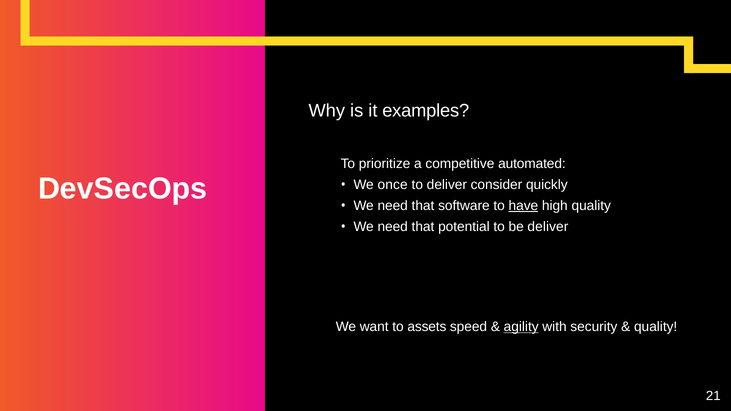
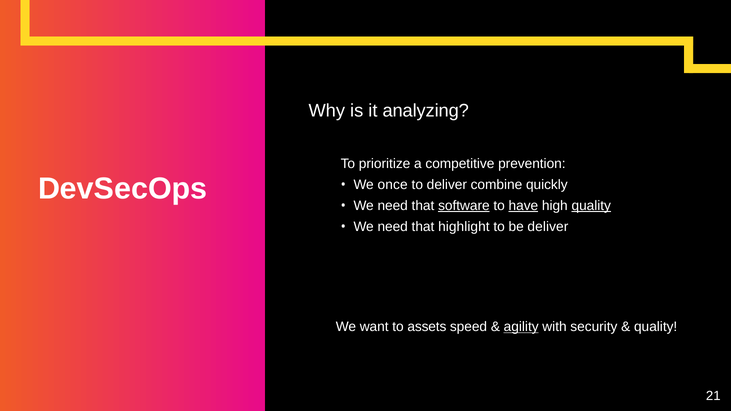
examples: examples -> analyzing (426, 111)
automated: automated -> prevention (532, 164)
consider: consider -> combine (496, 185)
software underline: none -> present (464, 206)
quality underline: none -> present (591, 206)
potential: potential -> highlight (464, 227)
